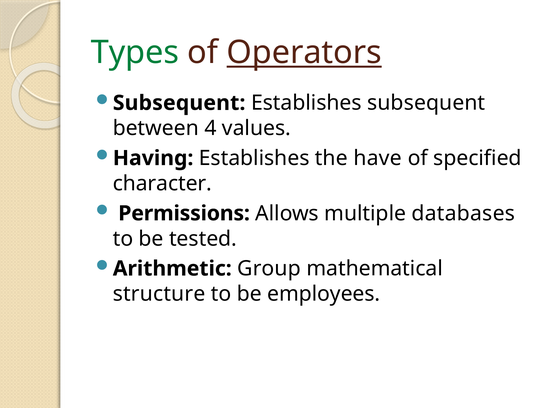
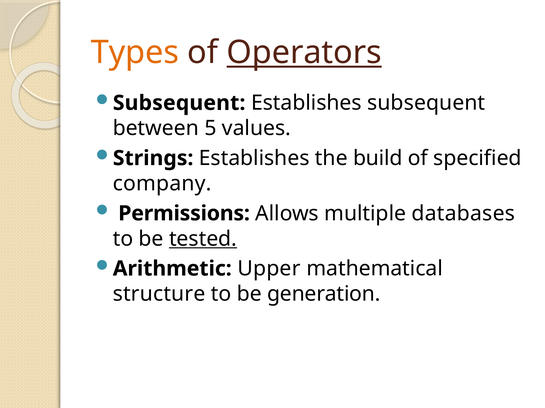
Types colour: green -> orange (135, 53)
4: 4 -> 5 (210, 129)
Having: Having -> Strings (153, 158)
have: have -> build (378, 158)
character: character -> company (162, 184)
tested underline: none -> present (203, 239)
Group: Group -> Upper (269, 269)
employees: employees -> generation (324, 294)
